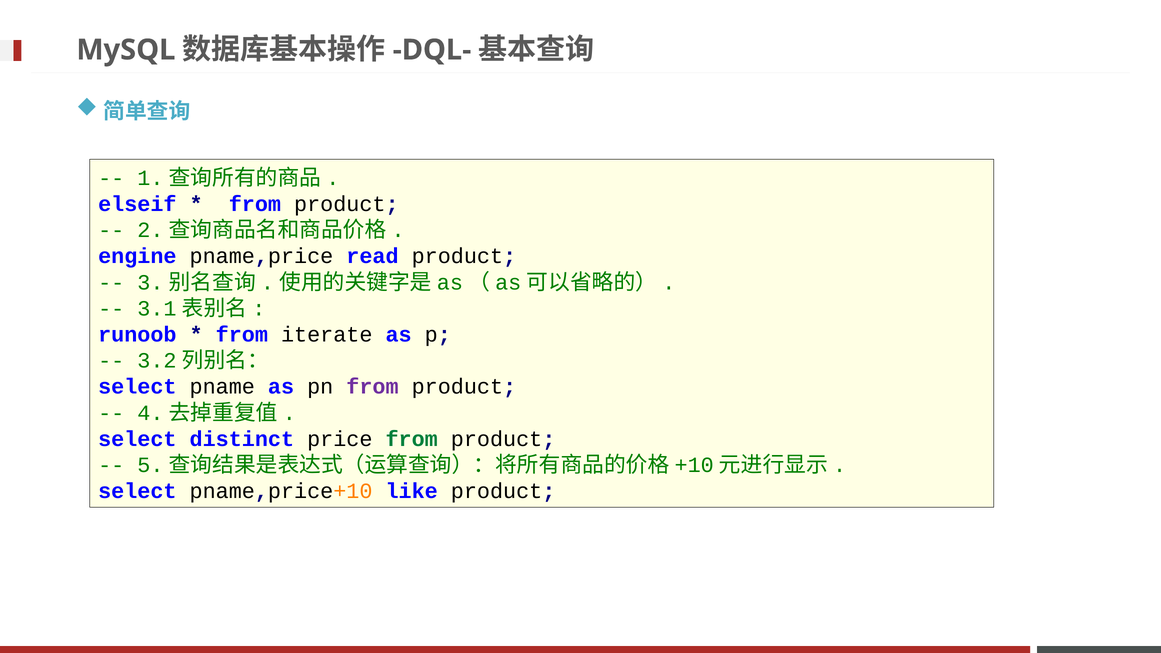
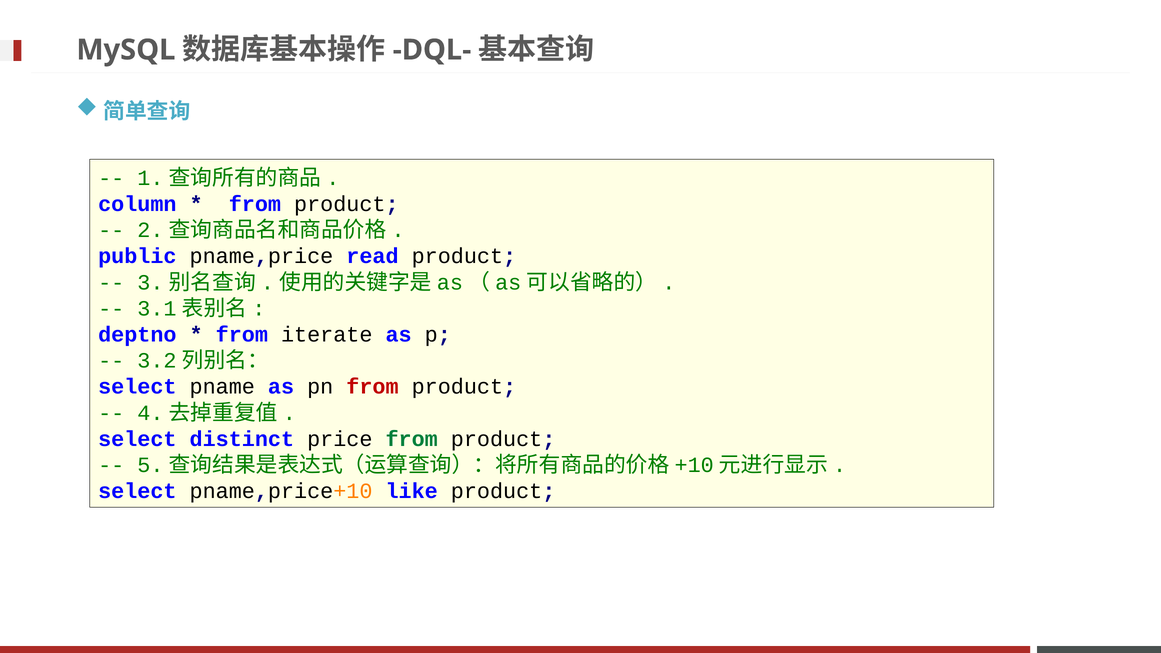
elseif: elseif -> column (137, 204)
engine: engine -> public (137, 256)
runoob: runoob -> deptno (137, 335)
from colour: purple -> red (372, 387)
